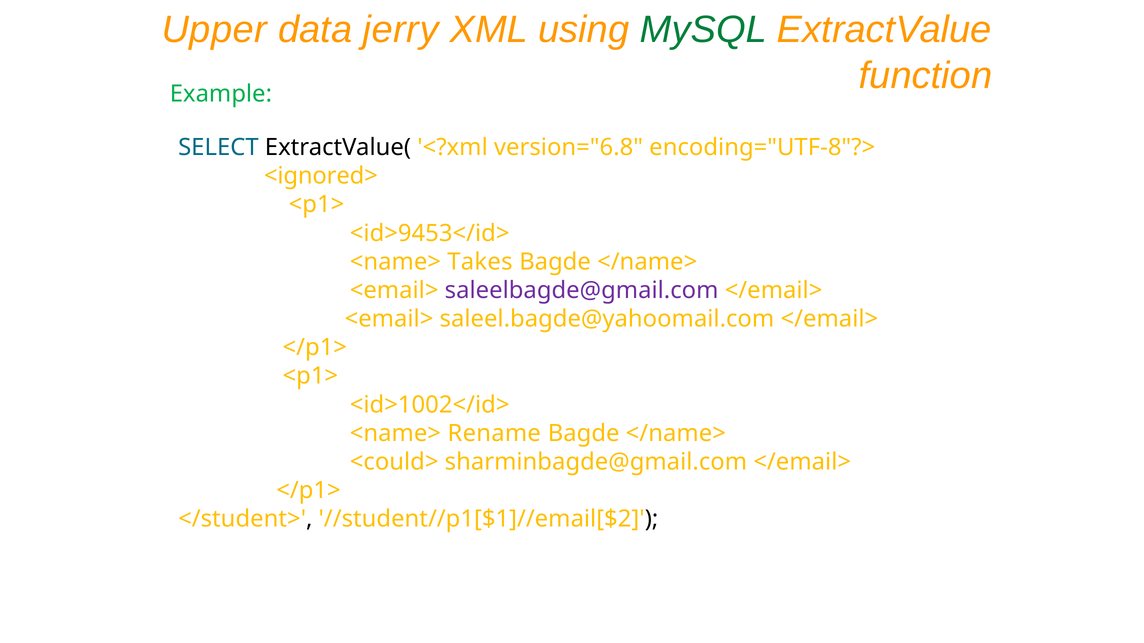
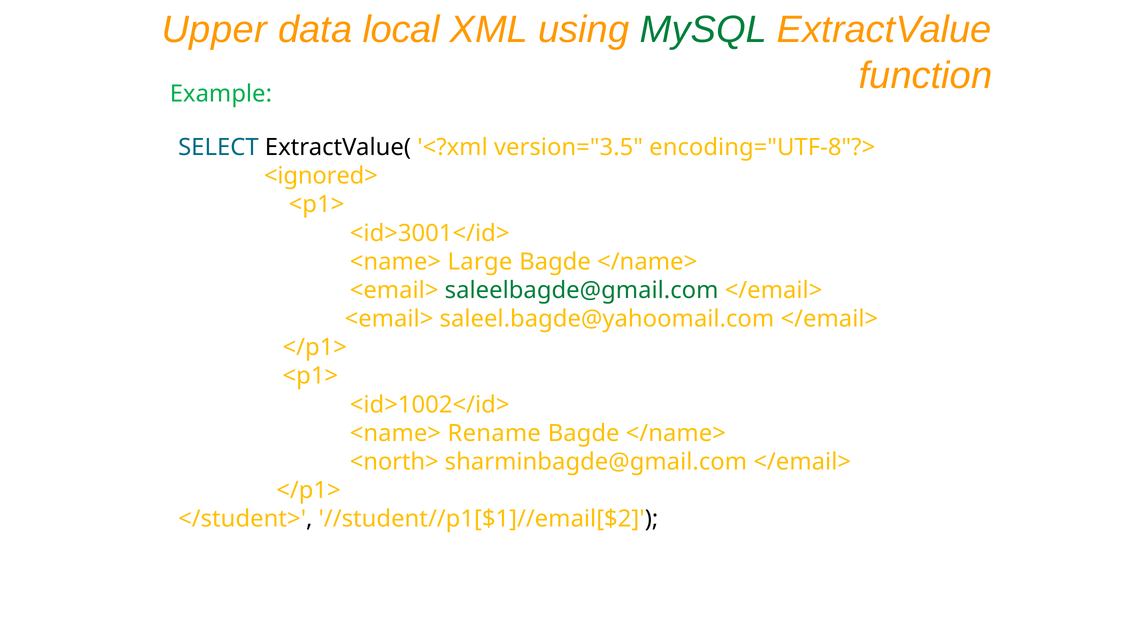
jerry: jerry -> local (401, 30)
version="6.8: version="6.8 -> version="3.5 (569, 148)
<id>9453</id>: <id>9453</id> -> <id>3001</id> (430, 233)
Takes: Takes -> Large (480, 262)
saleelbagde@gmail.com colour: purple -> green (582, 291)
<could>: <could> -> <north> (394, 462)
